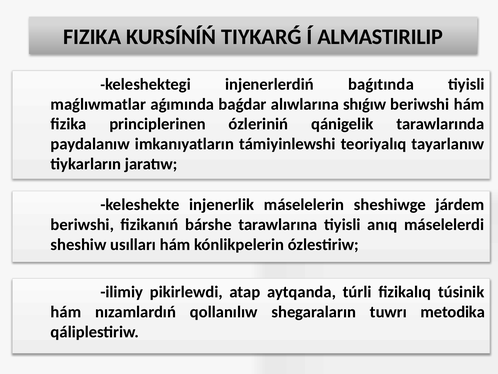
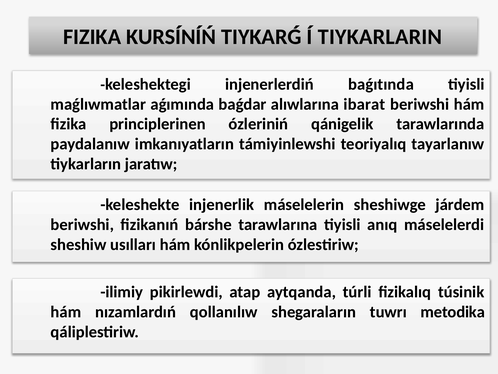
ALMASTIRILIP: ALMASTIRILIP -> TIYKARLARIN (380, 37)
shıǵıw: shıǵıw -> ibarat (364, 104)
